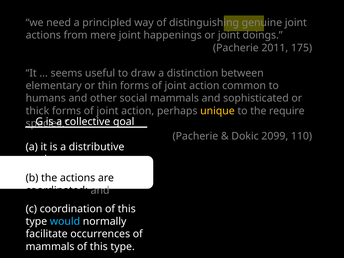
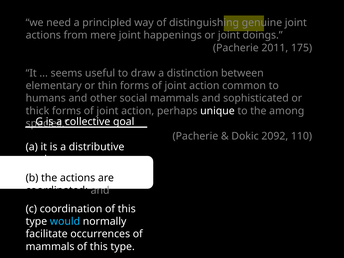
unique colour: yellow -> white (217, 111)
require: require -> among (287, 111)
2099: 2099 -> 2092 (275, 136)
